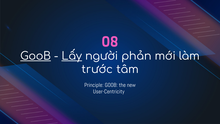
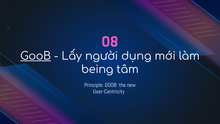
Lấy underline: present -> none (72, 56)
phản: phản -> dụng (136, 56)
trước: trước -> being (97, 69)
